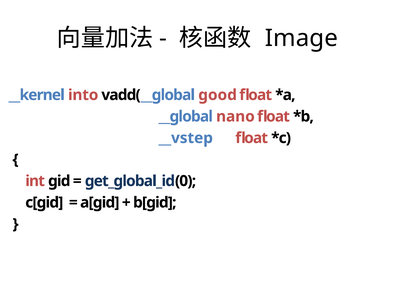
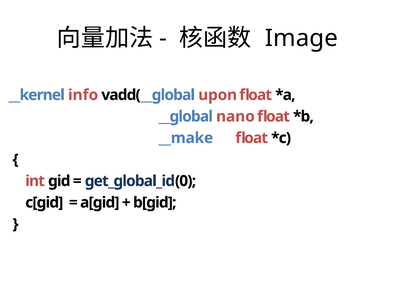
into: into -> info (83, 95)
good: good -> upon (218, 95)
__vstep: __vstep -> __make (186, 138)
